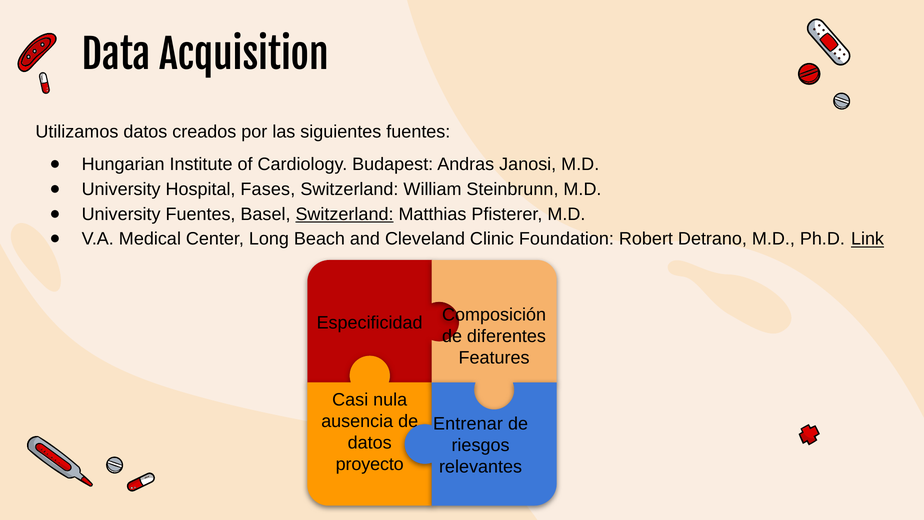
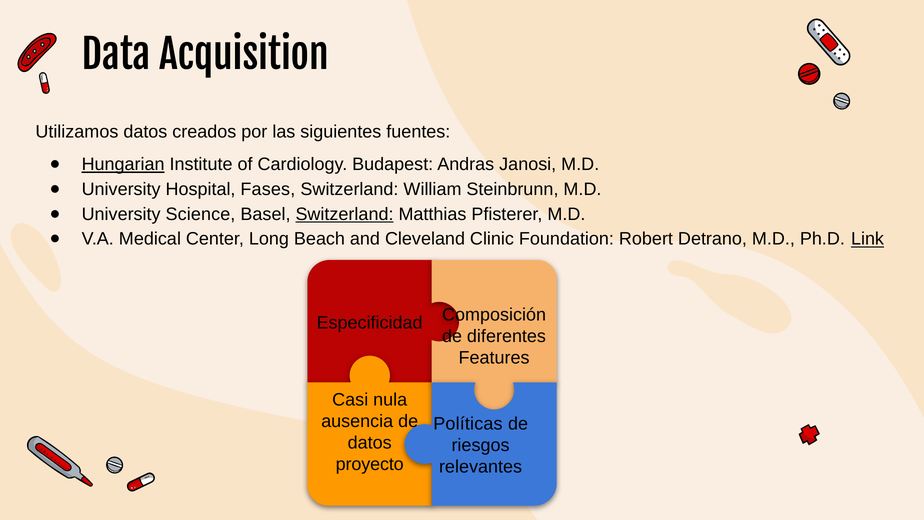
Hungarian underline: none -> present (123, 164)
University Fuentes: Fuentes -> Science (200, 214)
Entrenar: Entrenar -> Políticas (468, 424)
